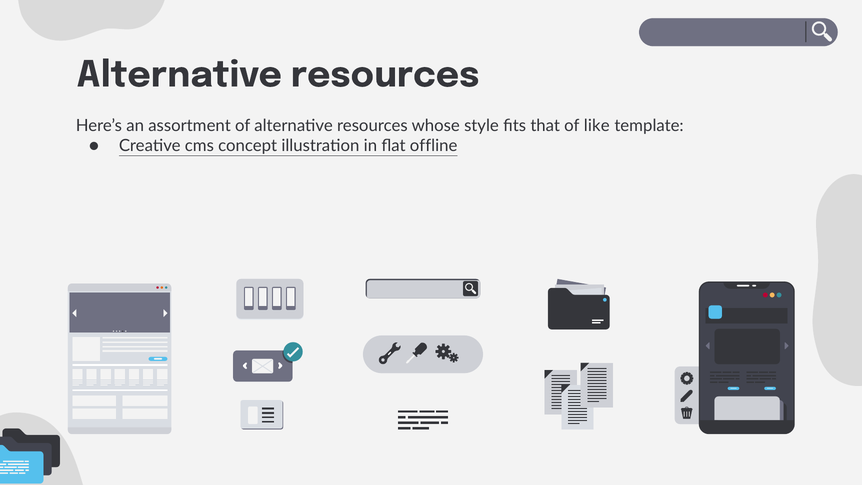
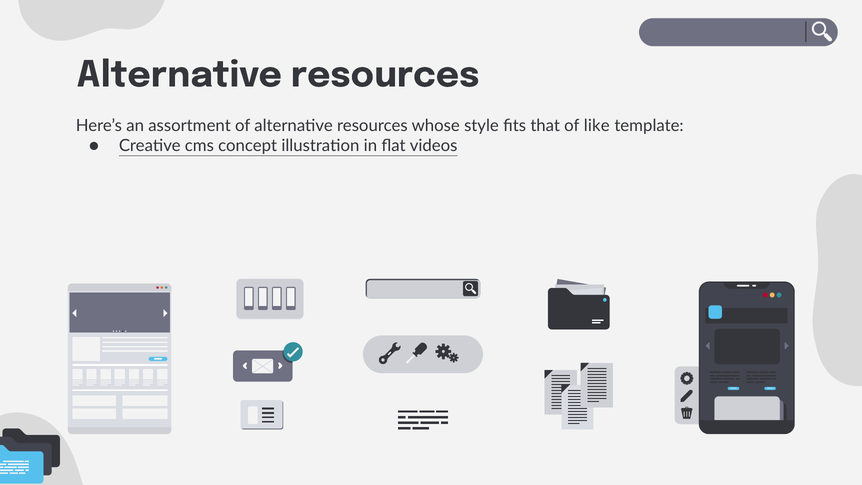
offline: offline -> videos (434, 146)
